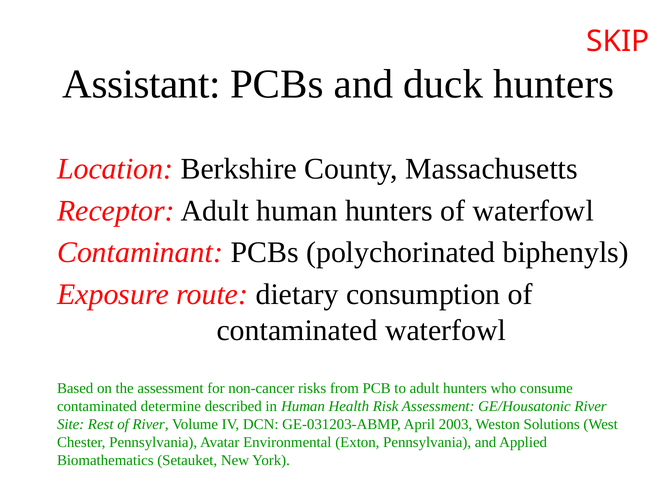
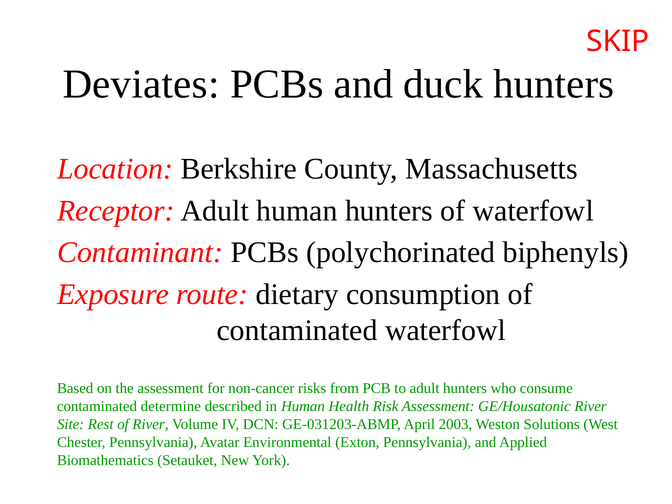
Assistant: Assistant -> Deviates (141, 84)
